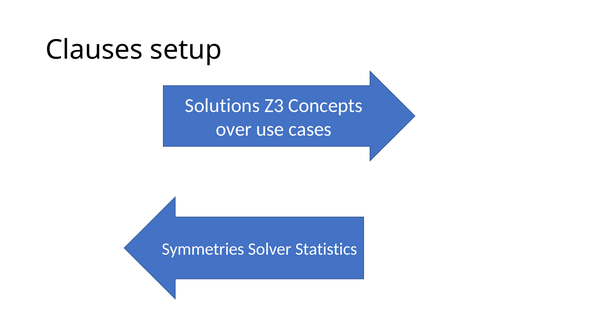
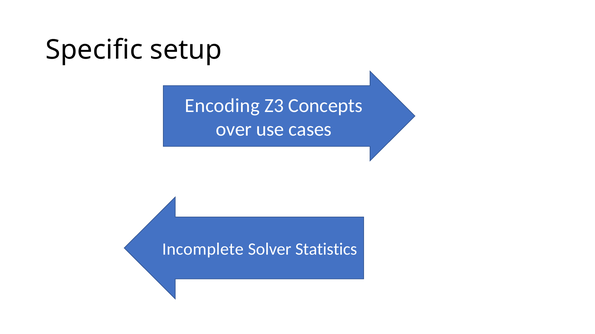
Clauses: Clauses -> Specific (94, 50)
Solutions: Solutions -> Encoding (222, 106)
Symmetries: Symmetries -> Incomplete (203, 250)
